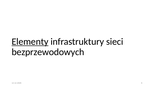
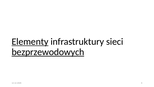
bezprzewodowych underline: none -> present (48, 52)
